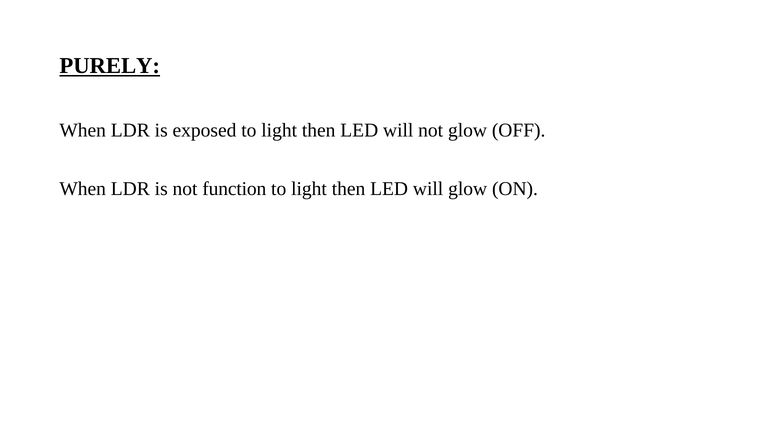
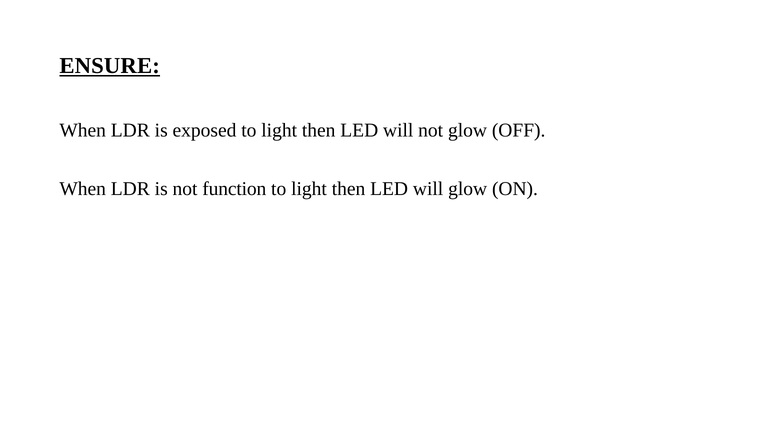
PURELY: PURELY -> ENSURE (110, 66)
